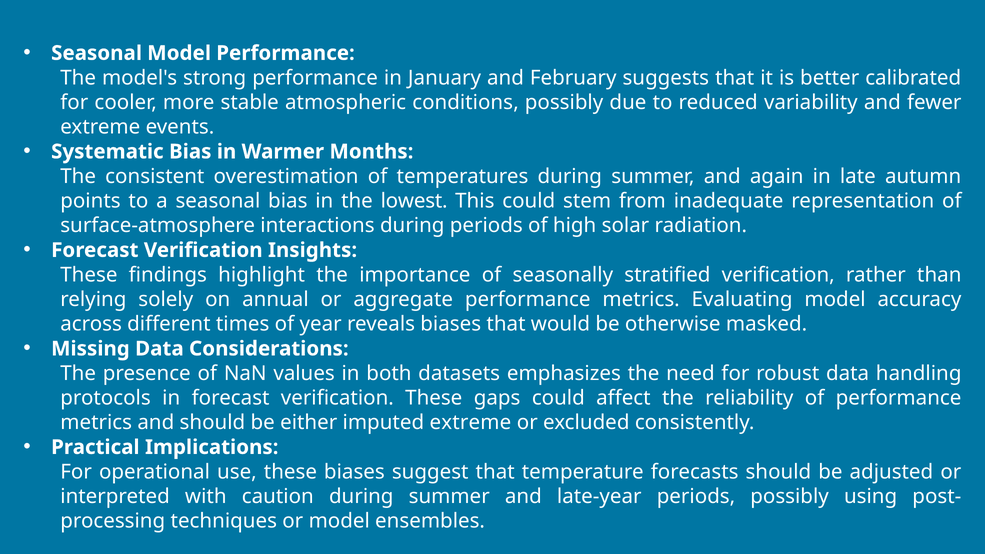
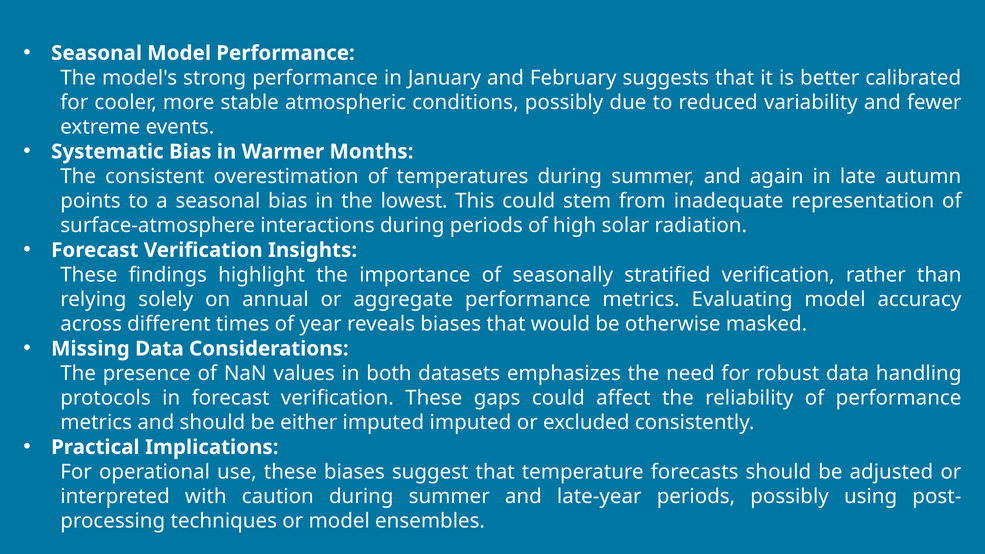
imputed extreme: extreme -> imputed (470, 423)
